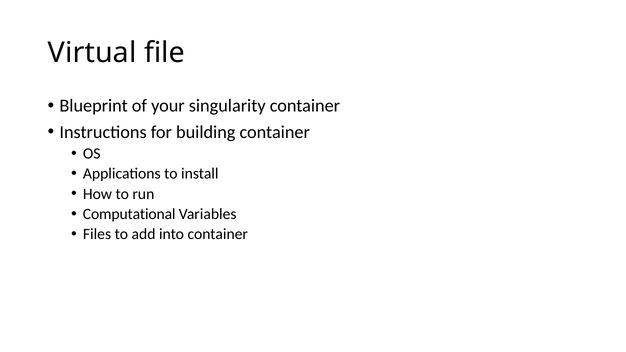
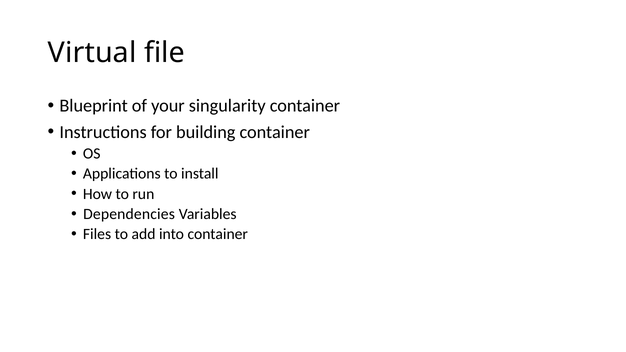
Computational: Computational -> Dependencies (129, 214)
